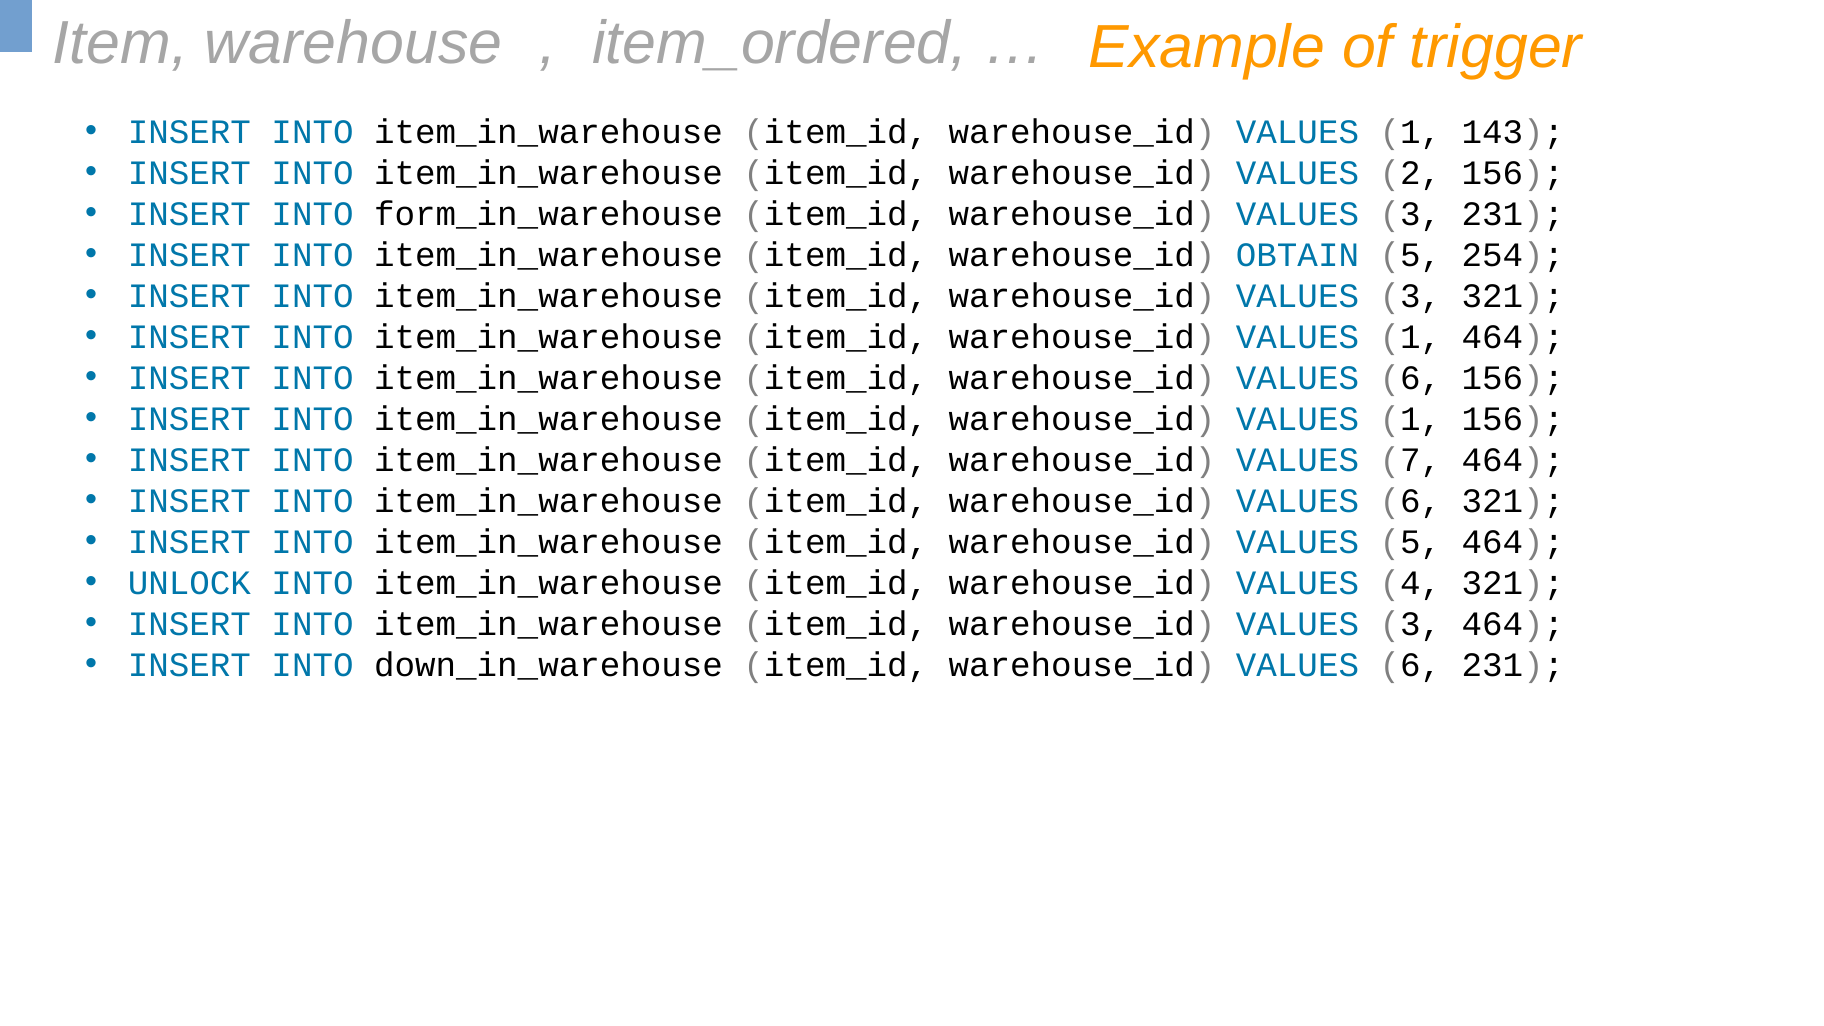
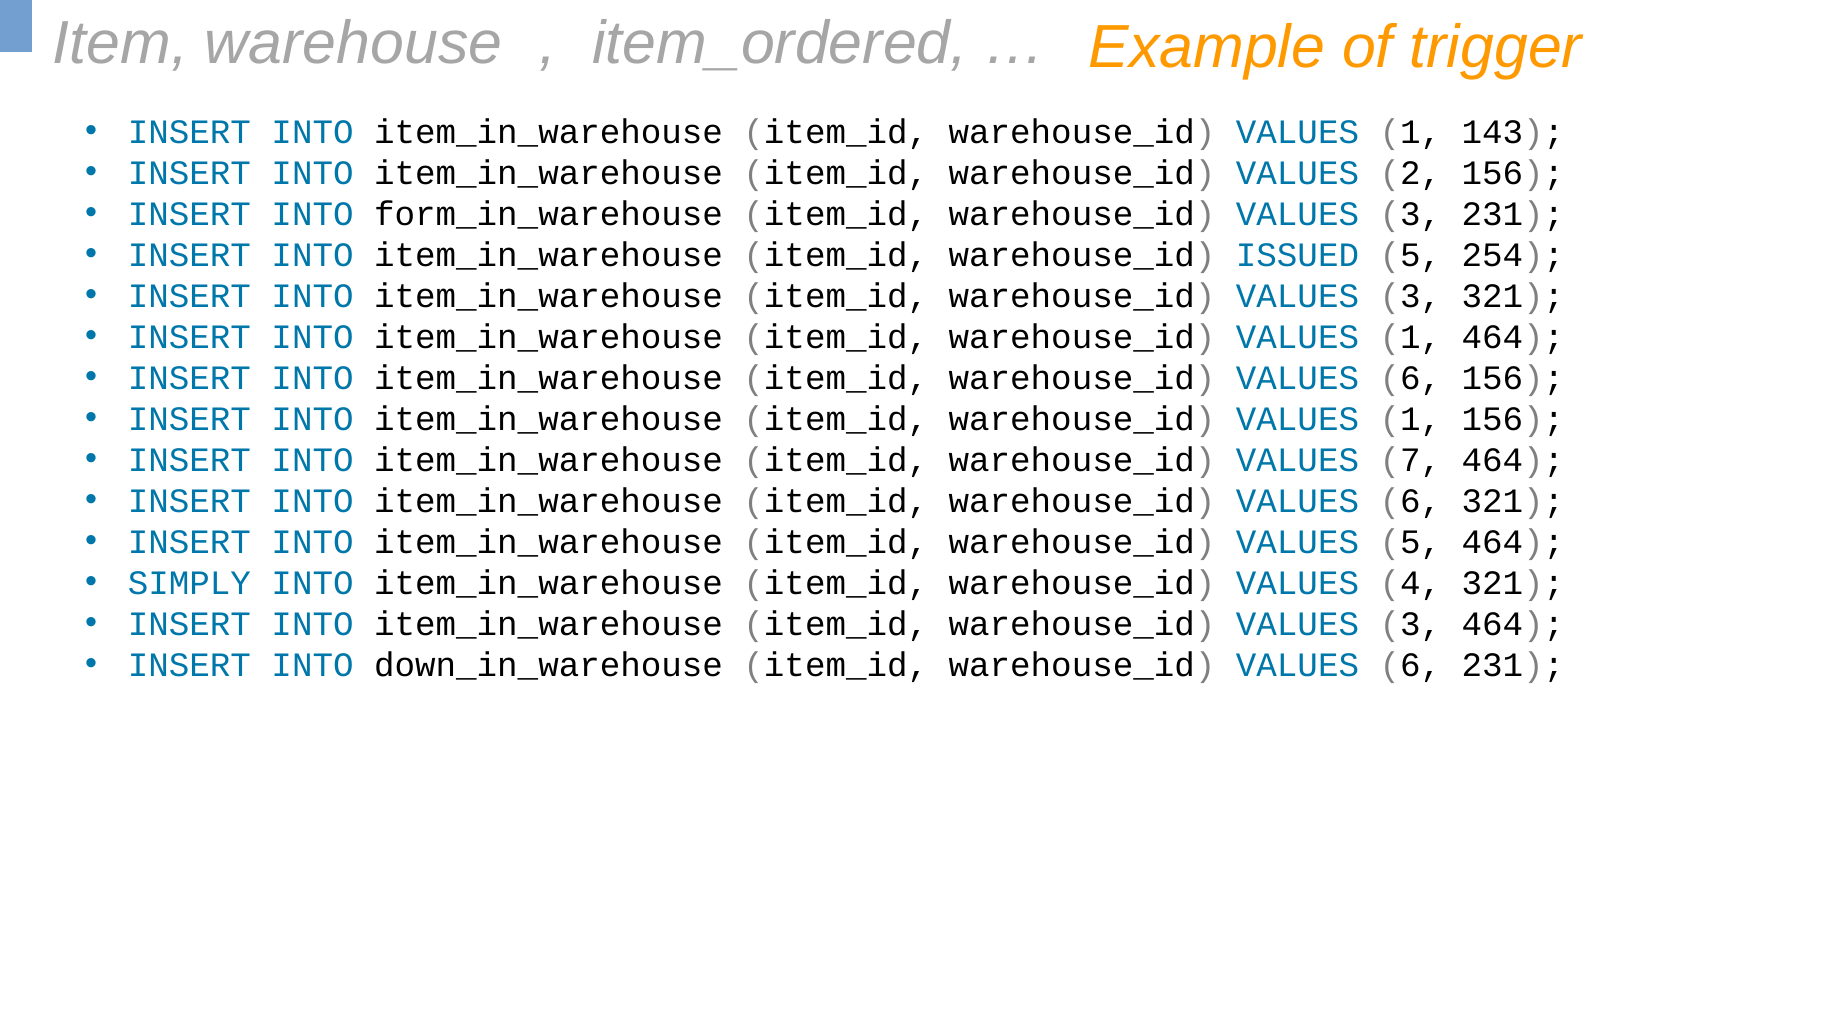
OBTAIN: OBTAIN -> ISSUED (1297, 255)
UNLOCK: UNLOCK -> SIMPLY (189, 583)
